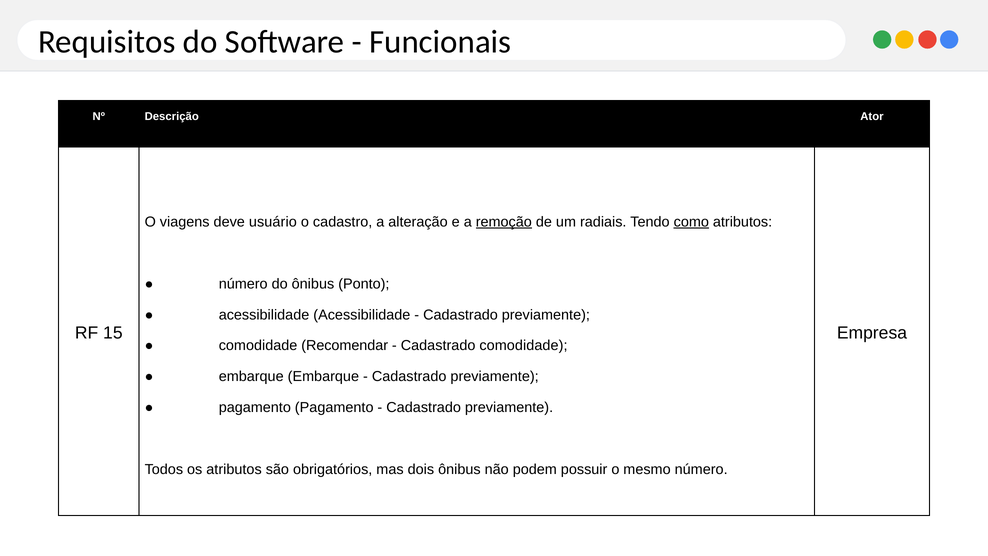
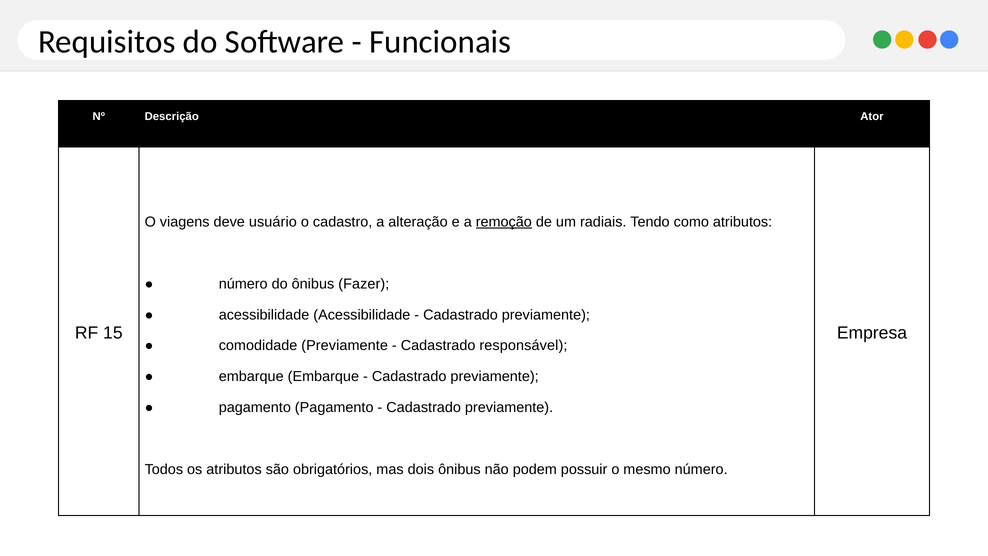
como underline: present -> none (691, 222)
Ponto: Ponto -> Fazer (364, 284)
comodidade Recomendar: Recomendar -> Previamente (345, 346)
Cadastrado comodidade: comodidade -> responsável (523, 346)
